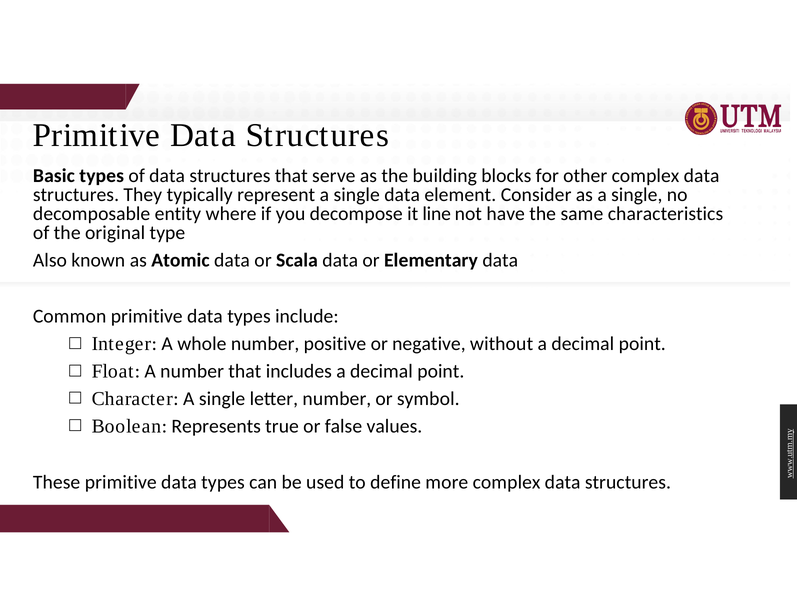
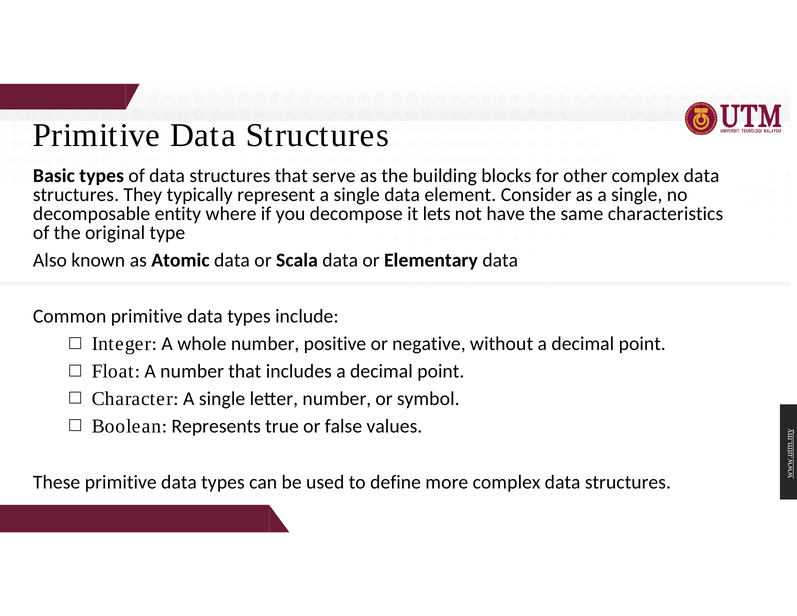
line: line -> lets (437, 214)
